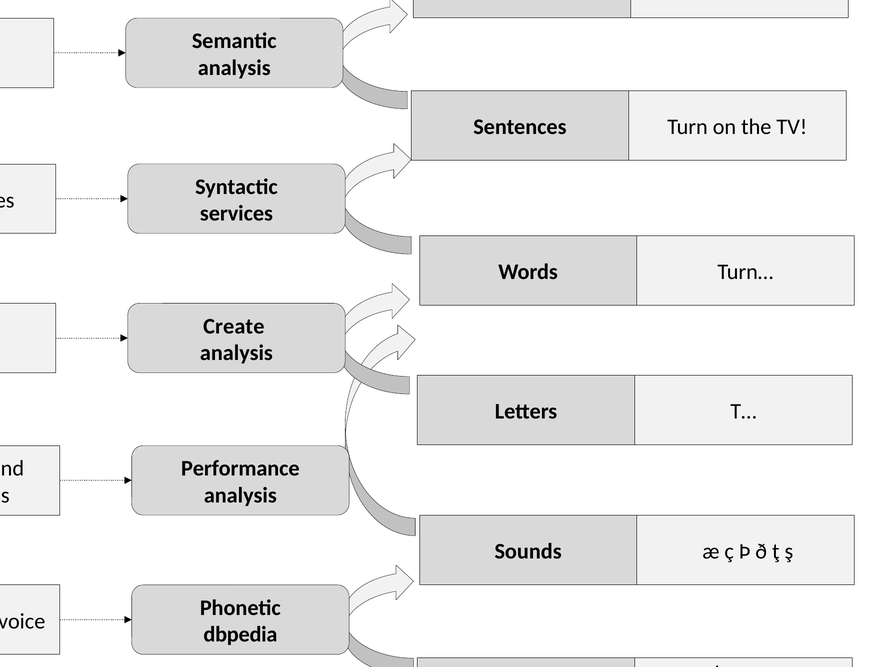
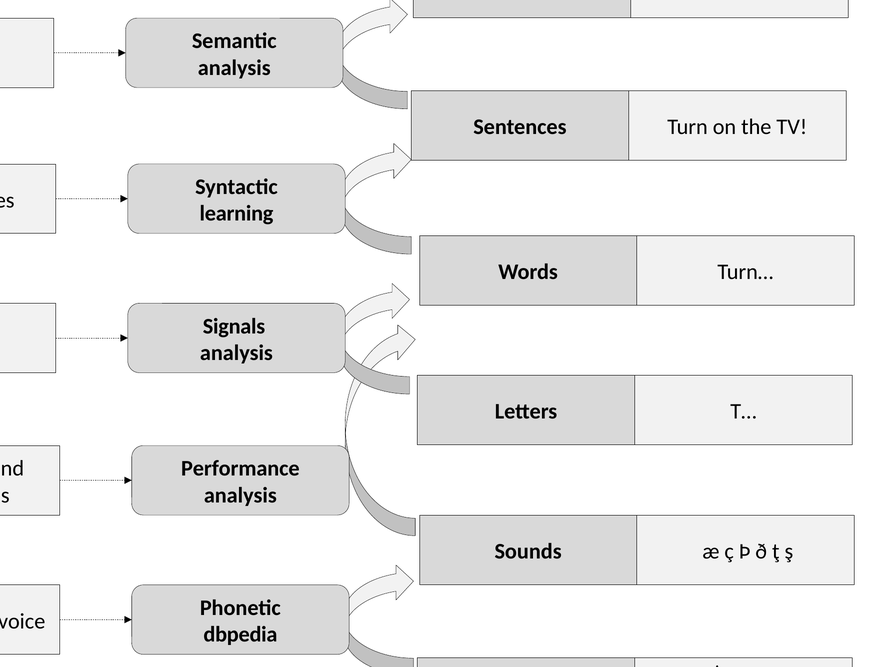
services: services -> learning (237, 214)
Create: Create -> Signals (234, 326)
